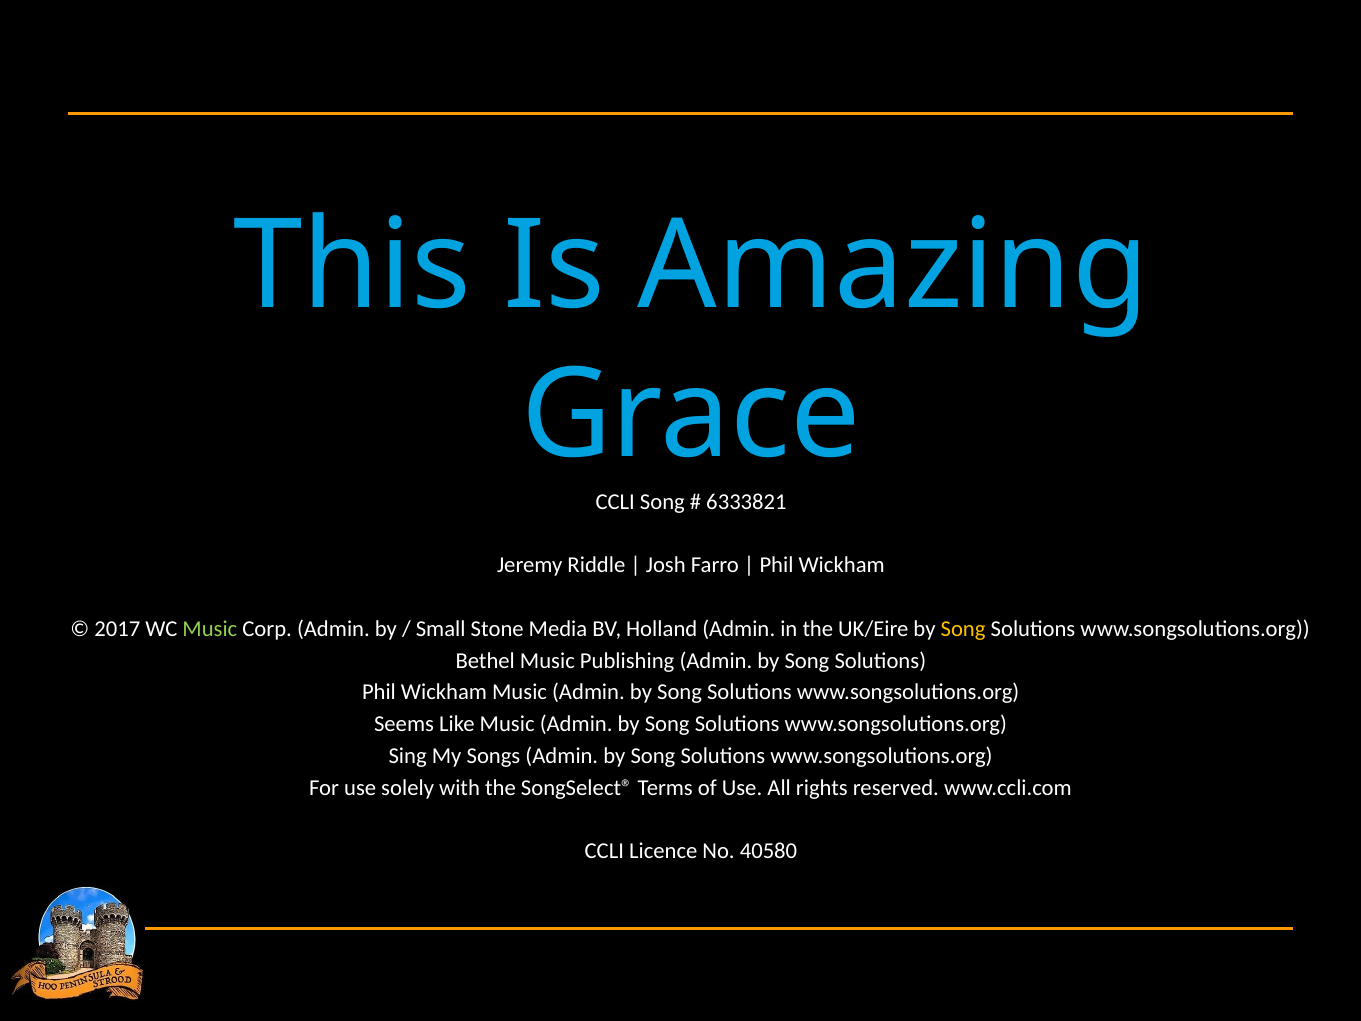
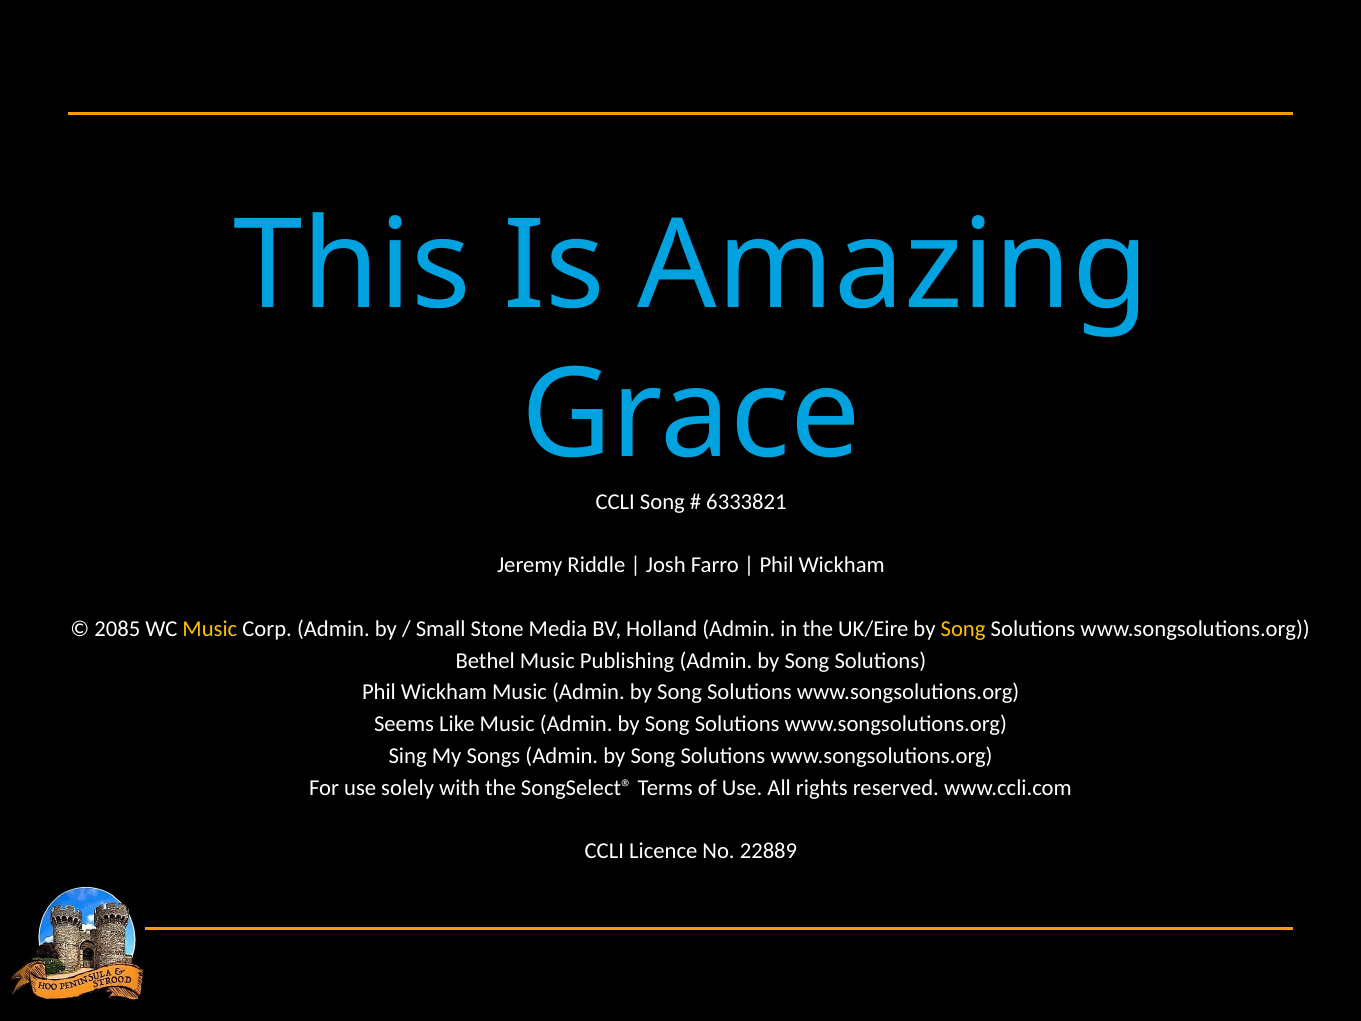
2017: 2017 -> 2085 (117, 629)
Music colour: light green -> yellow (210, 629)
40580: 40580 -> 22889 (768, 851)
